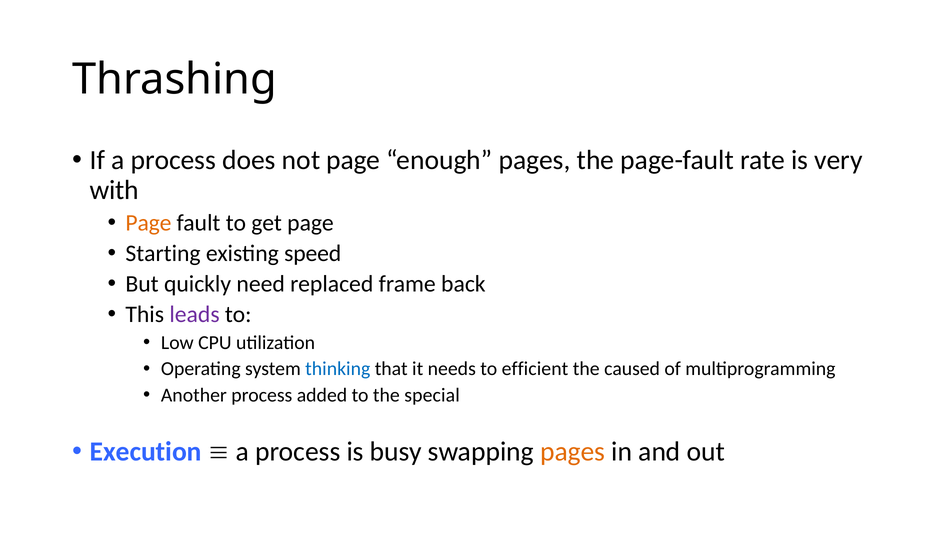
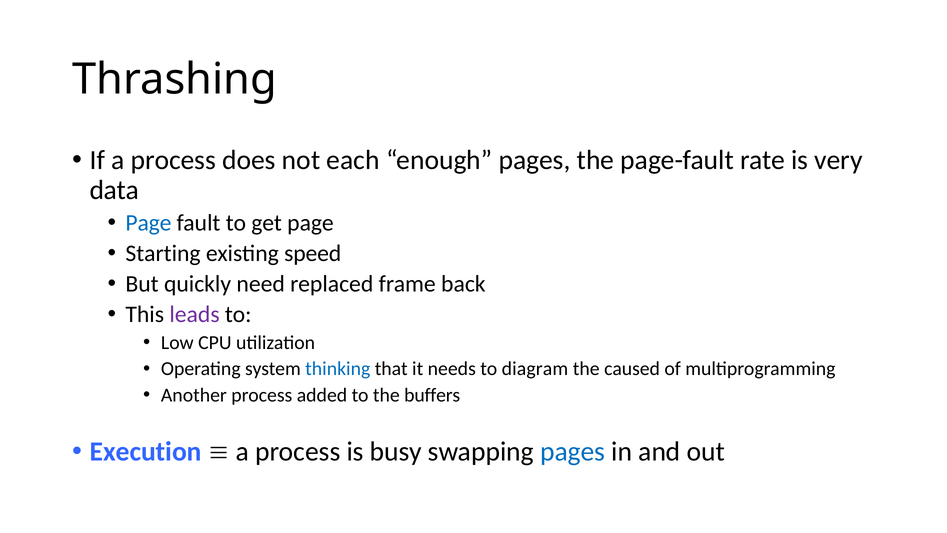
not page: page -> each (353, 160)
with: with -> data (114, 190)
Page colour: orange -> blue (148, 223)
efficient: efficient -> diagram (535, 369)
special: special -> buffers (432, 395)
pages colour: orange -> blue (573, 452)
